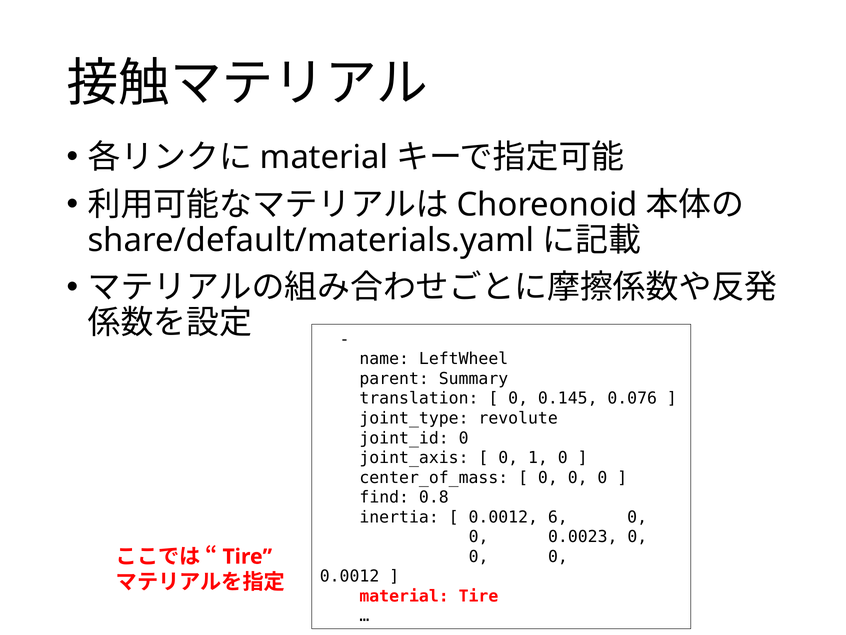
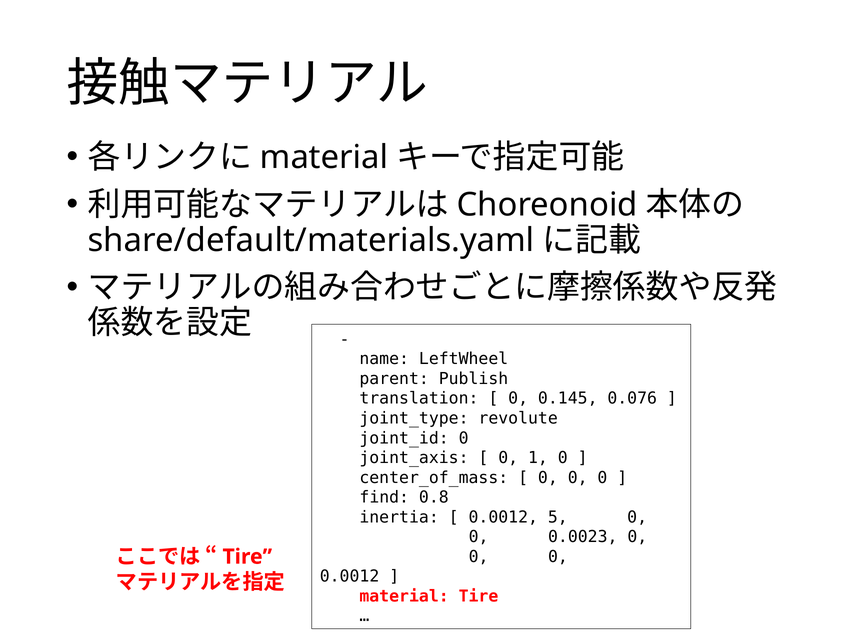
Summary: Summary -> Publish (474, 379)
6: 6 -> 5 (558, 517)
